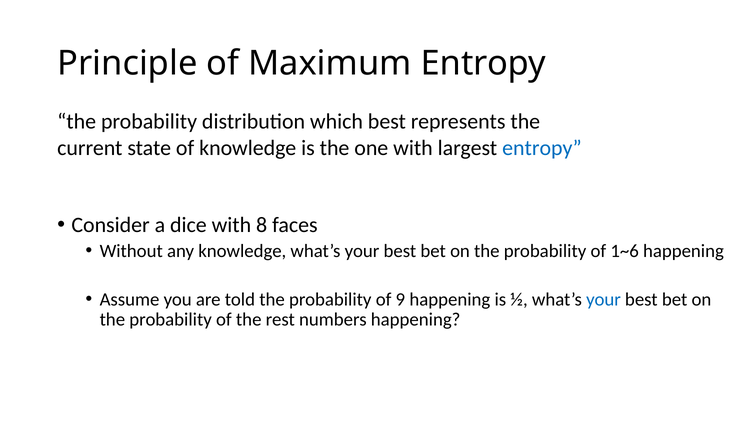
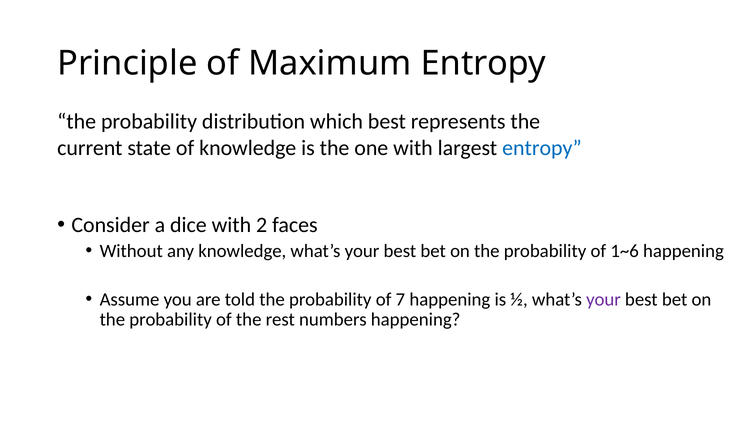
8: 8 -> 2 (262, 225)
9: 9 -> 7 (400, 299)
your colour: blue -> purple (604, 299)
